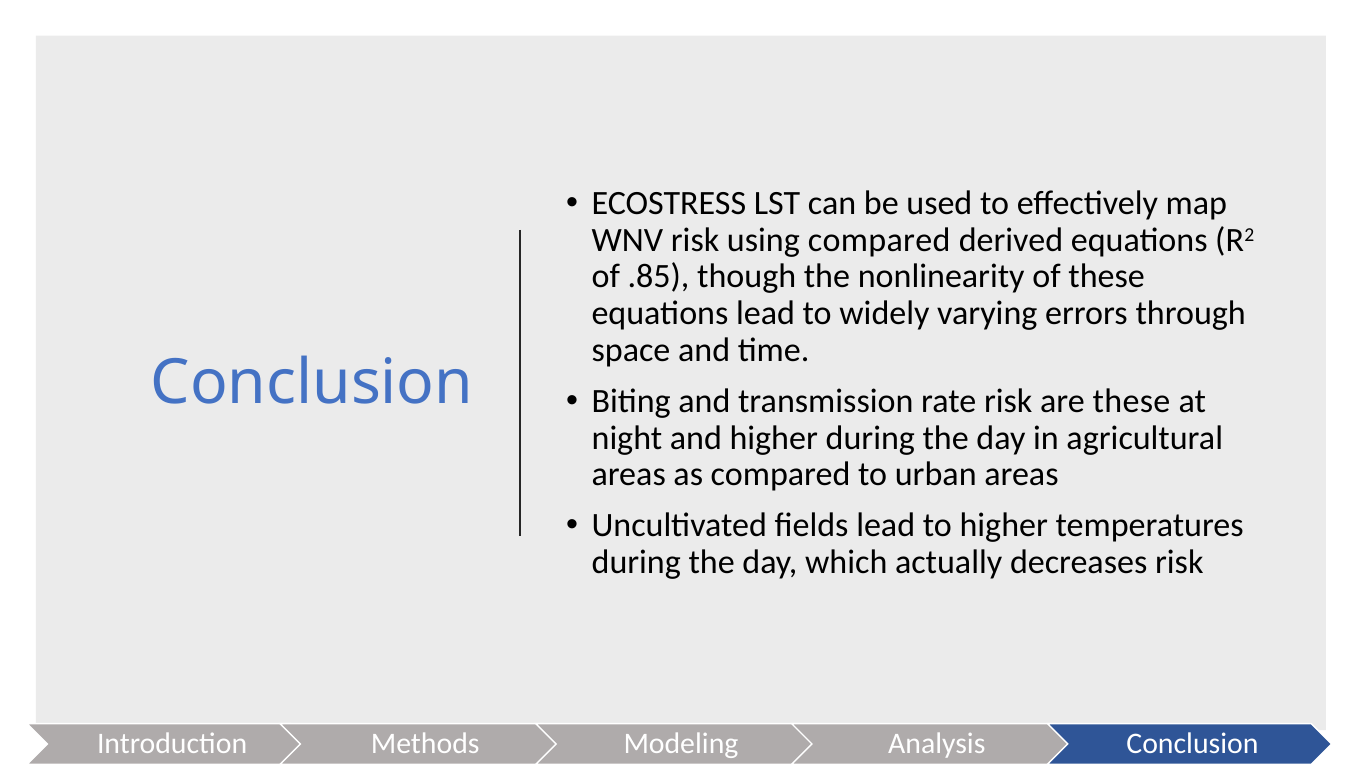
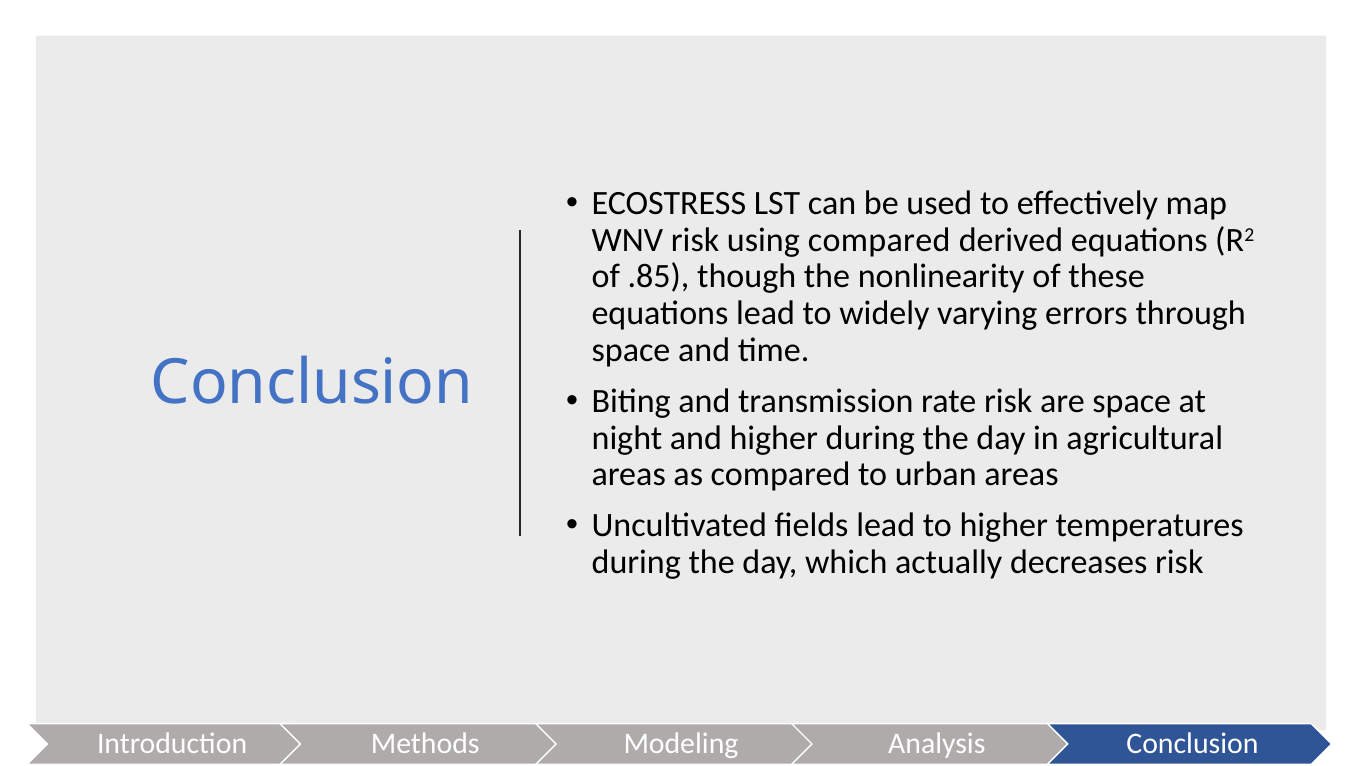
are these: these -> space (1132, 401)
